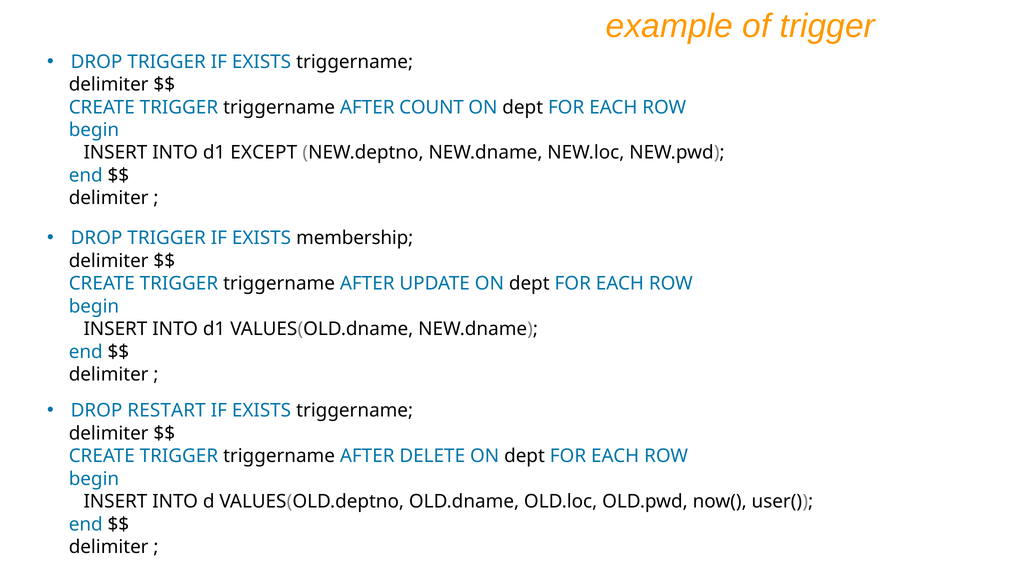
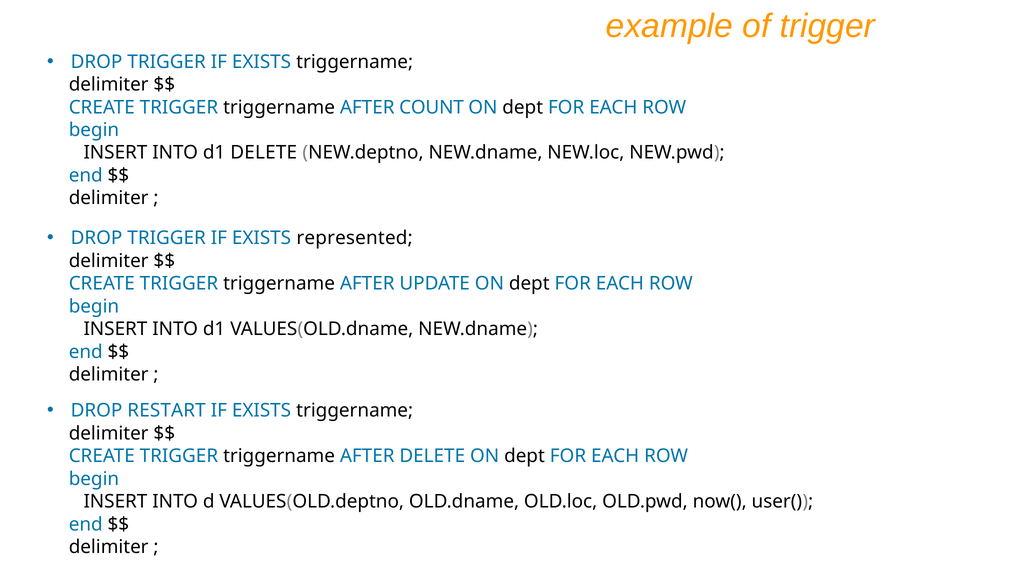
d1 EXCEPT: EXCEPT -> DELETE (264, 153)
membership: membership -> represented (355, 238)
